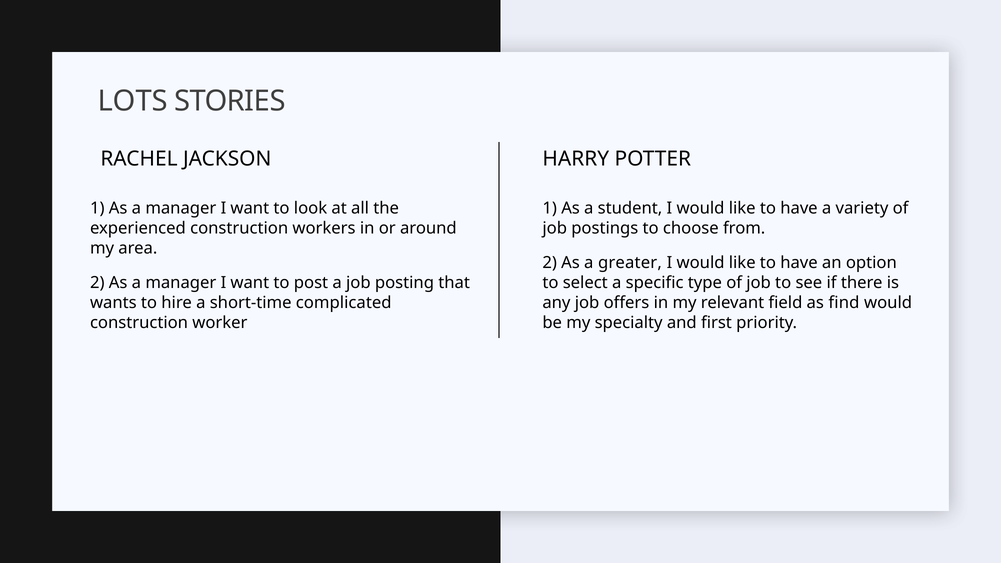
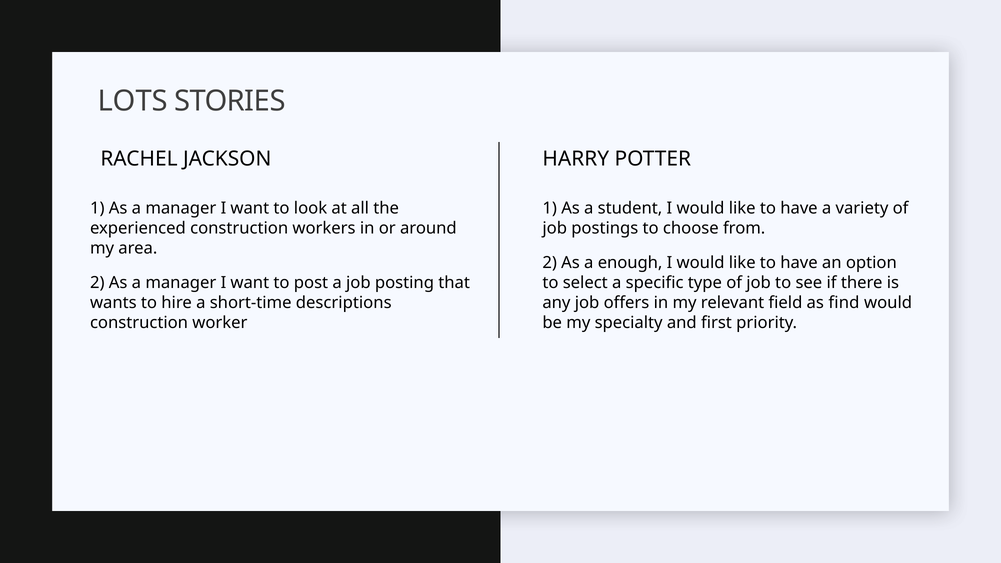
greater: greater -> enough (630, 263)
complicated: complicated -> descriptions (344, 303)
